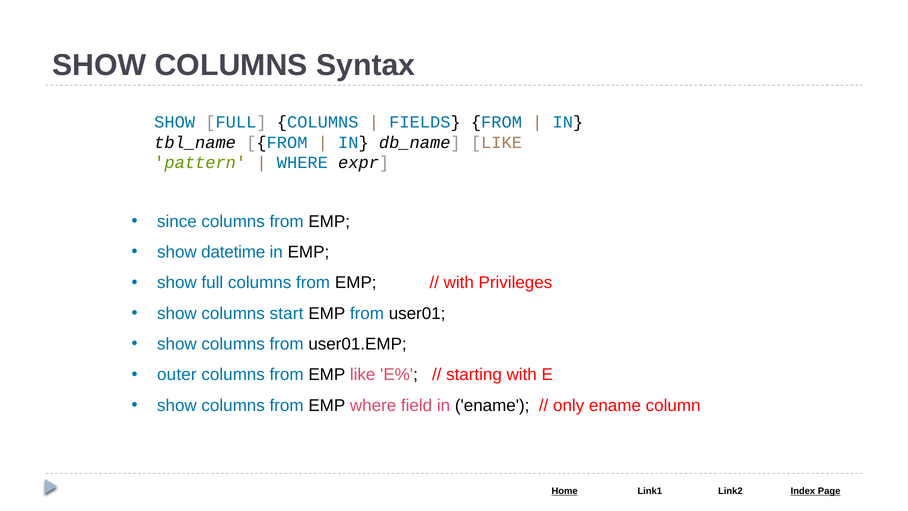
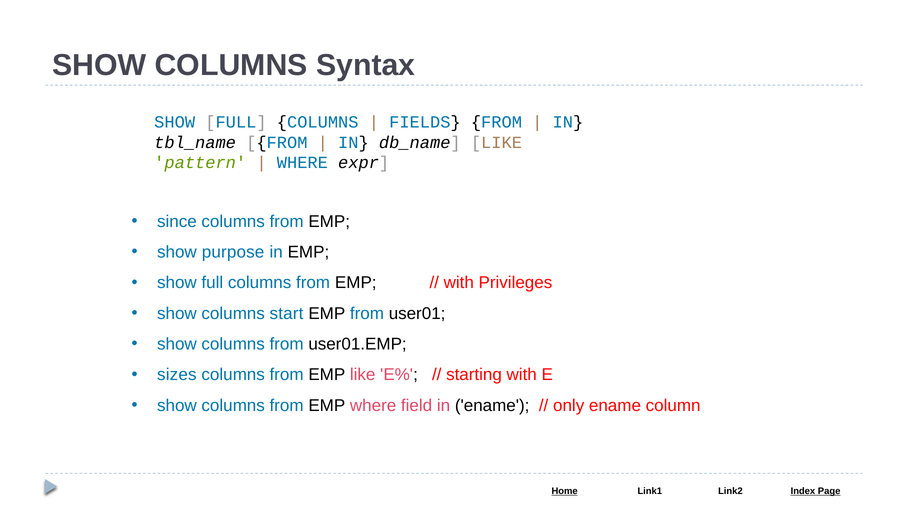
datetime: datetime -> purpose (233, 252)
outer: outer -> sizes (177, 375)
